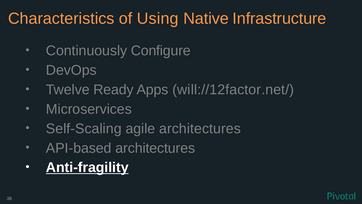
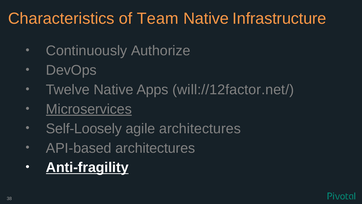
Using: Using -> Team (158, 18)
Configure: Configure -> Authorize (161, 51)
Twelve Ready: Ready -> Native (113, 90)
Microservices underline: none -> present (89, 109)
Self-Scaling: Self-Scaling -> Self-Loosely (84, 128)
